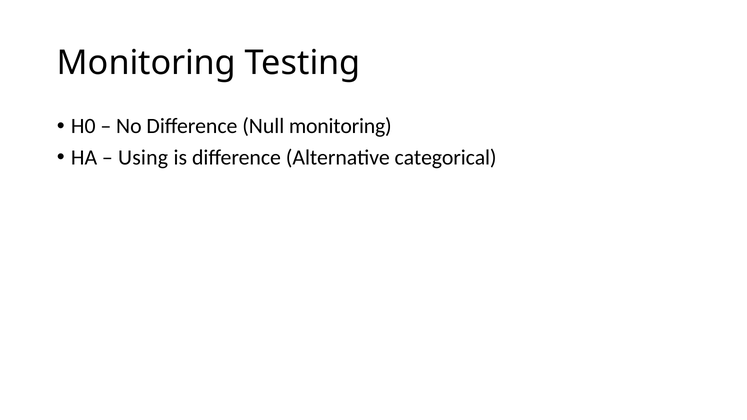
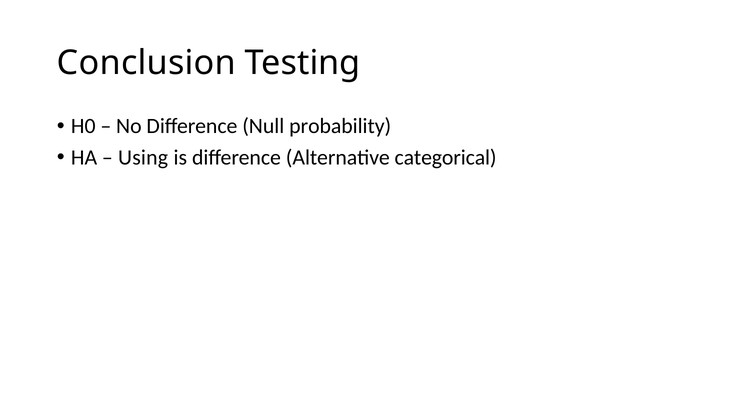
Monitoring: Monitoring -> Conclusion (146, 63)
Null monitoring: monitoring -> probability (340, 126)
